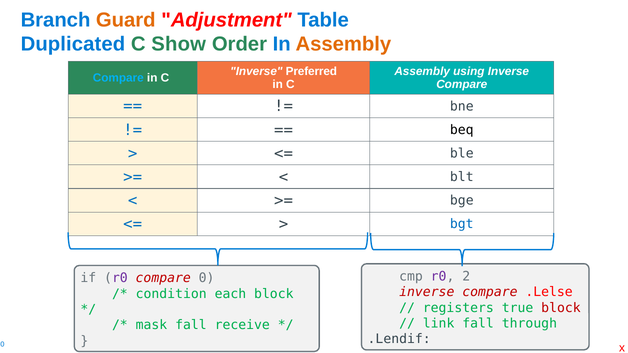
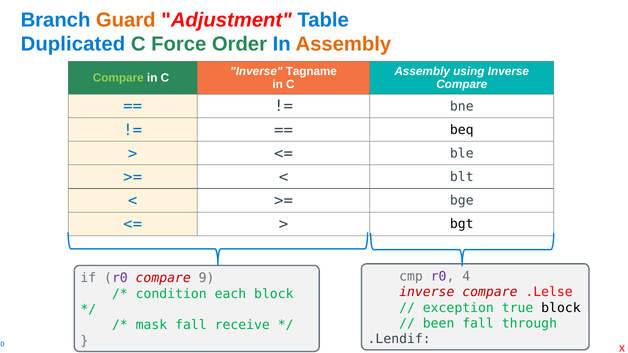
Show: Show -> Force (179, 44)
Preferred: Preferred -> Tagname (311, 71)
Compare colour: light blue -> light green (118, 78)
bgt colour: blue -> black (462, 224)
2: 2 -> 4 (466, 276)
0: 0 -> 9 (207, 278)
registers: registers -> exception (458, 308)
block colour: red -> black (561, 308)
link: link -> been (439, 324)
